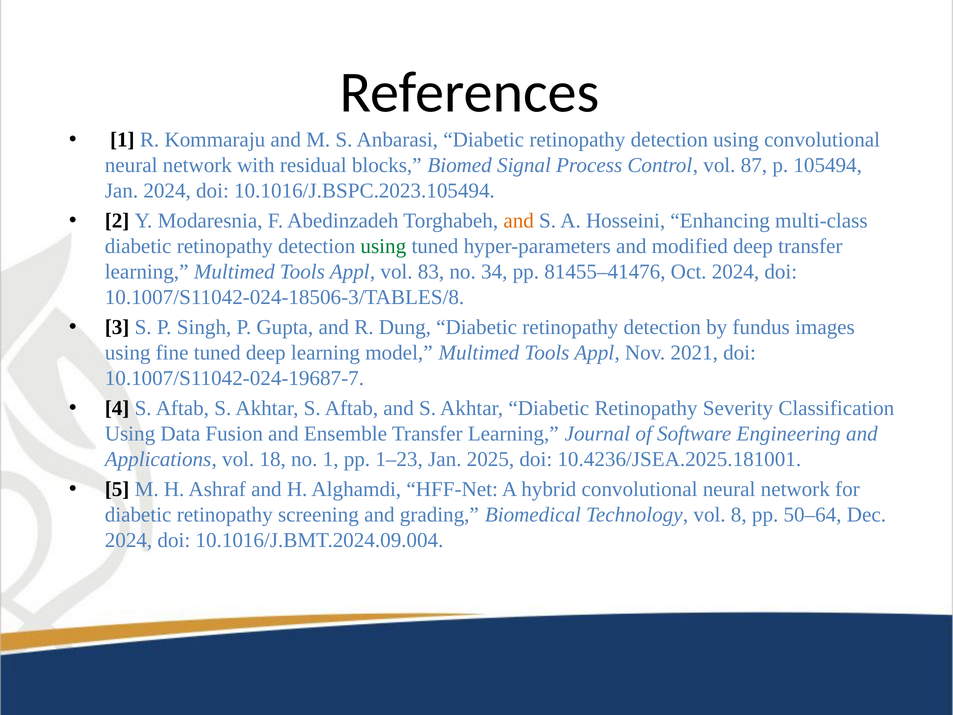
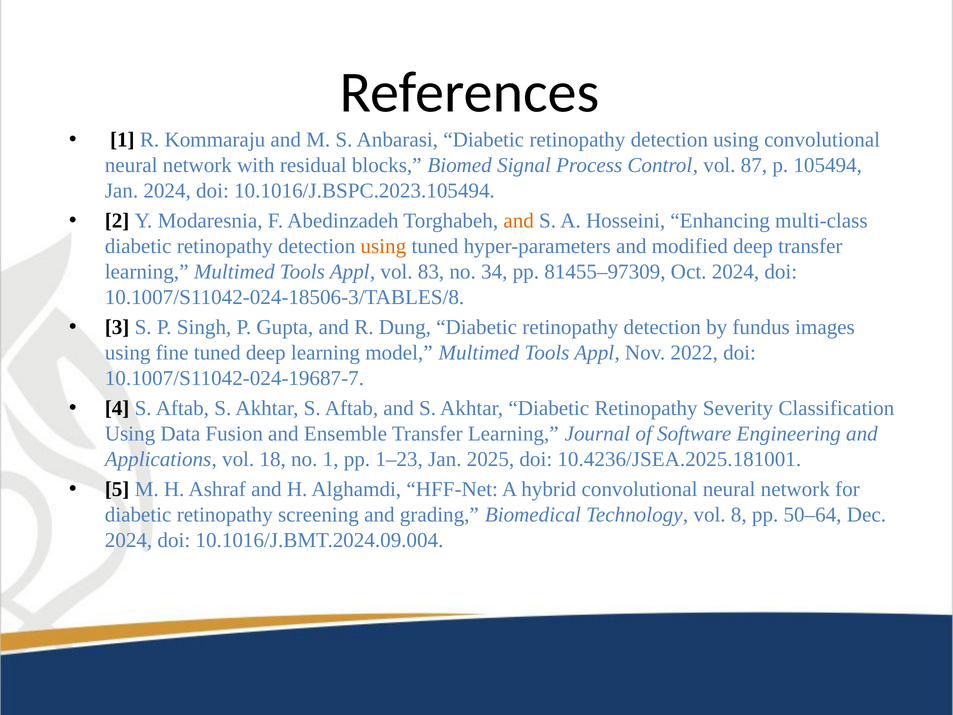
using colour: green -> orange (383, 246)
81455–41476: 81455–41476 -> 81455–97309 (605, 272)
2021: 2021 -> 2022 (694, 353)
